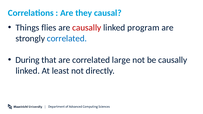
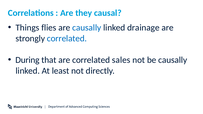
causally colour: red -> blue (87, 28)
program: program -> drainage (143, 28)
large: large -> sales (121, 60)
